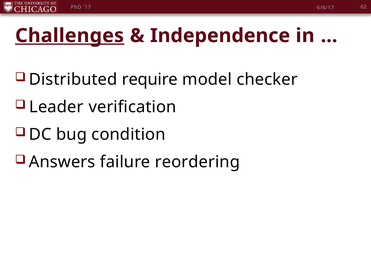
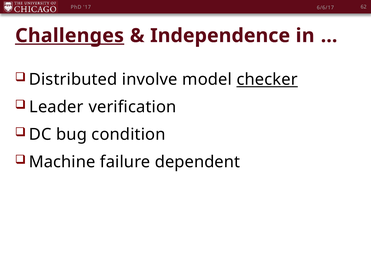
require: require -> involve (150, 80)
checker underline: none -> present (267, 80)
Answers: Answers -> Machine (62, 162)
reordering: reordering -> dependent (197, 162)
